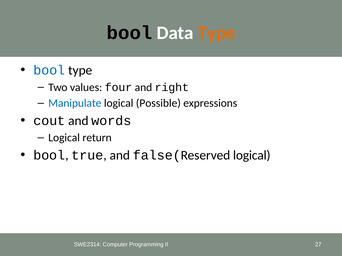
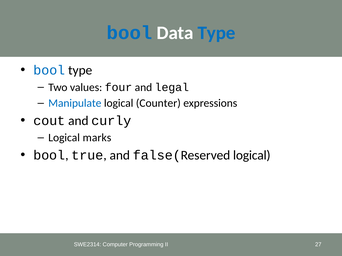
bool colour: black -> blue (130, 33)
Type colour: orange -> blue (217, 33)
right: right -> legal (172, 87)
Possible: Possible -> Counter (158, 103)
words: words -> curly (111, 121)
return: return -> marks (97, 138)
